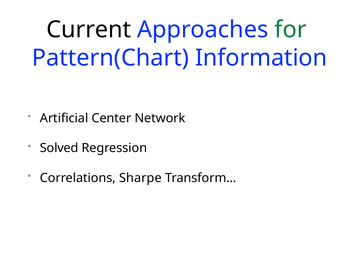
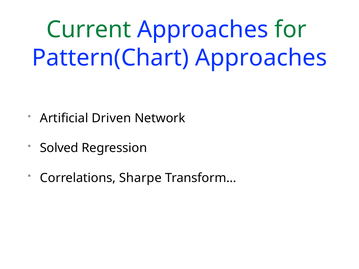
Current colour: black -> green (89, 30)
Pattern(Chart Information: Information -> Approaches (261, 58)
Center: Center -> Driven (111, 118)
